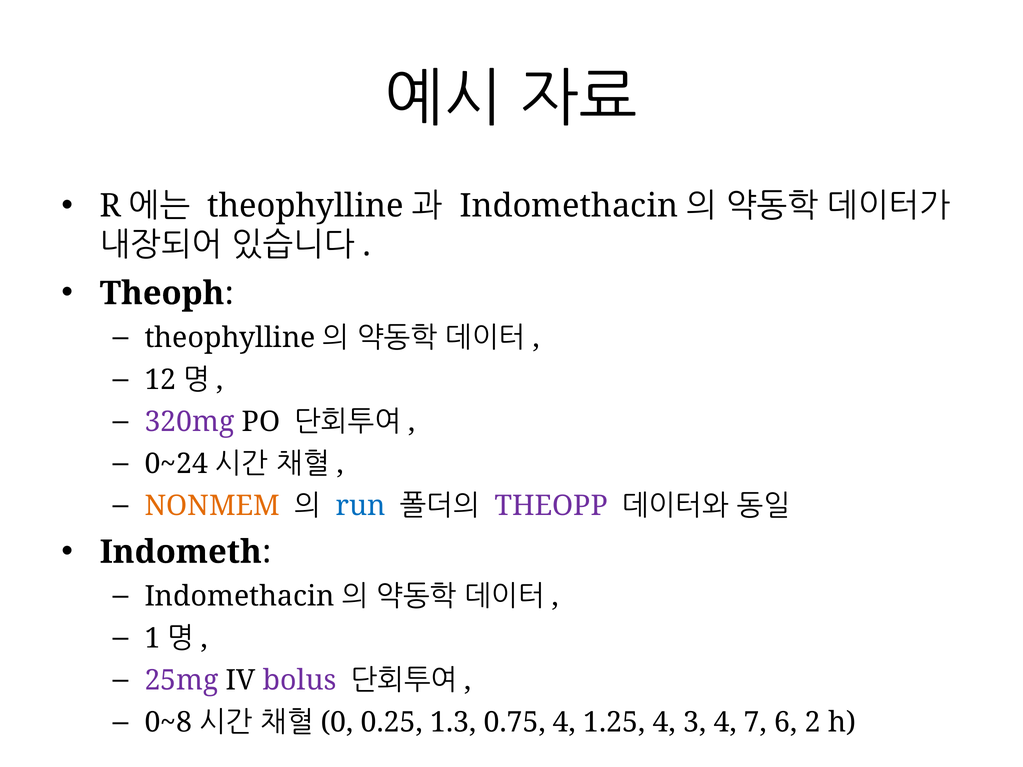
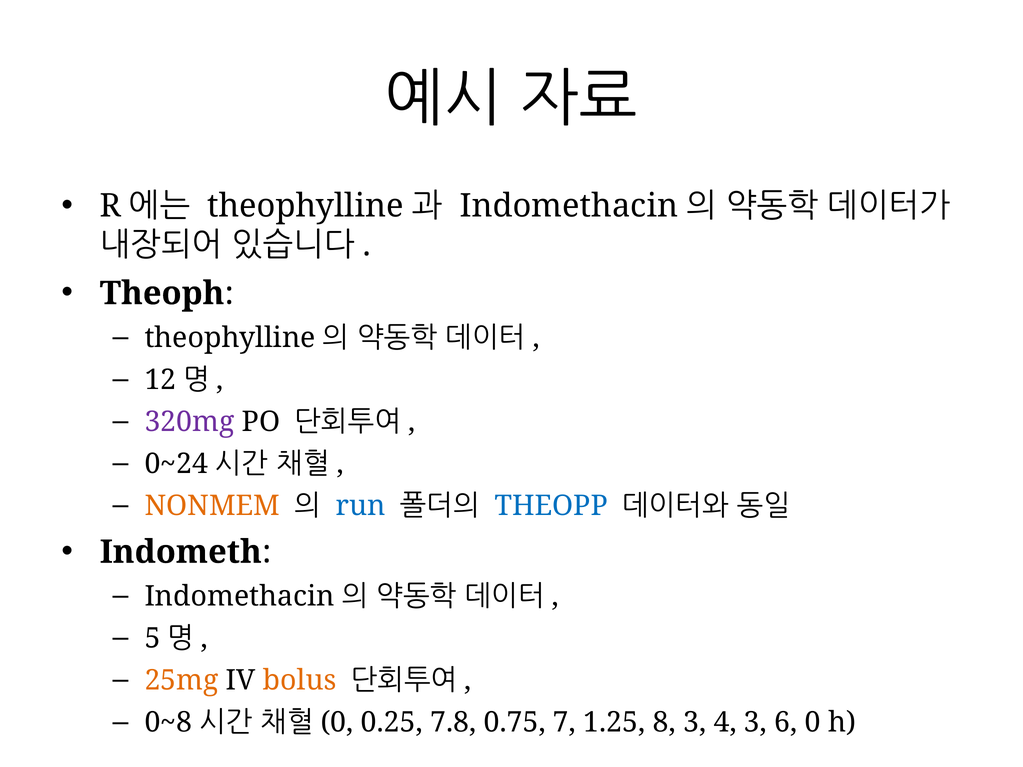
THEOPP colour: purple -> blue (551, 506)
1: 1 -> 5 (152, 639)
25mg colour: purple -> orange (181, 681)
bolus colour: purple -> orange (300, 681)
1.3: 1.3 -> 7.8 (453, 723)
0.75 4: 4 -> 7 (565, 723)
1.25 4: 4 -> 8 (664, 723)
4 7: 7 -> 3 (756, 723)
6 2: 2 -> 0 (813, 723)
